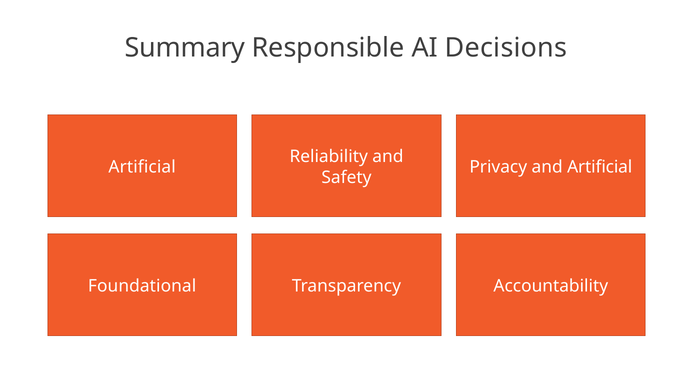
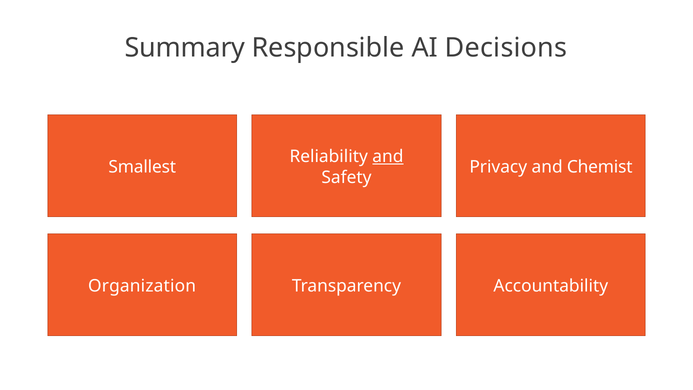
and underline: none -> present (388, 157)
Artificial: Artificial -> Smallest (142, 167)
and Artificial: Artificial -> Chemist (600, 167)
Foundational: Foundational -> Organization (142, 286)
